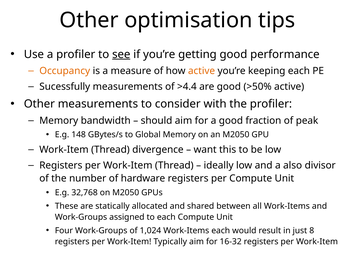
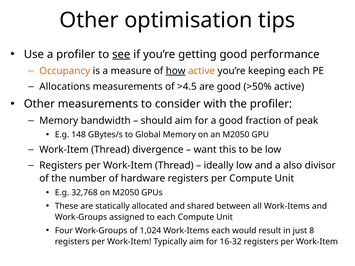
how underline: none -> present (176, 71)
Sucessfully: Sucessfully -> Allocations (65, 87)
>4.4: >4.4 -> >4.5 (187, 87)
